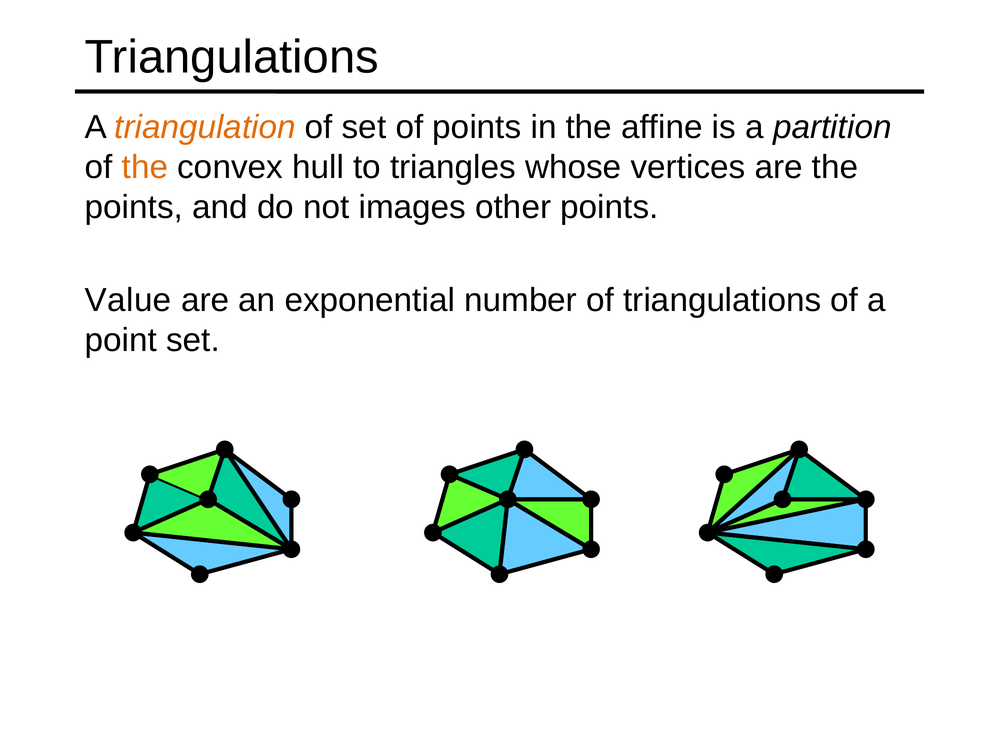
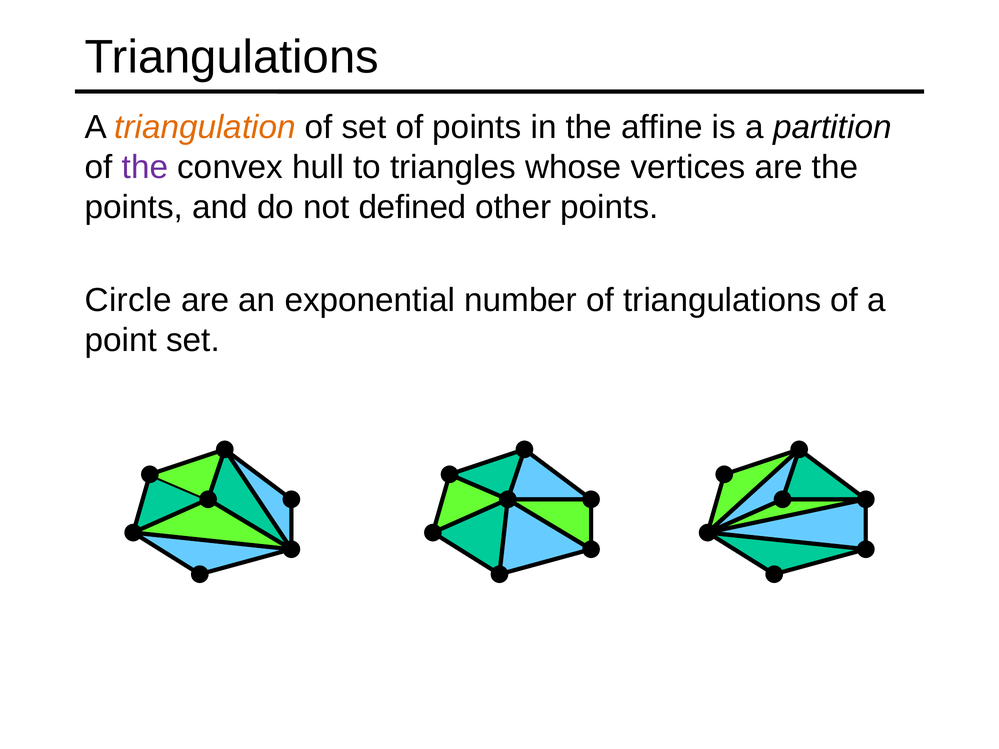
the colour: orange -> purple (145, 167)
images: images -> defined (413, 207)
Value: Value -> Circle (128, 300)
